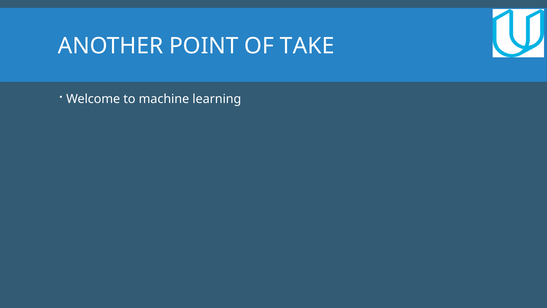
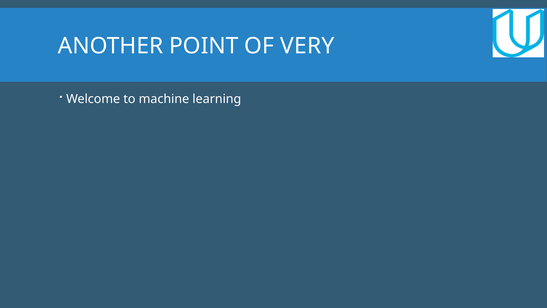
TAKE: TAKE -> VERY (307, 46)
